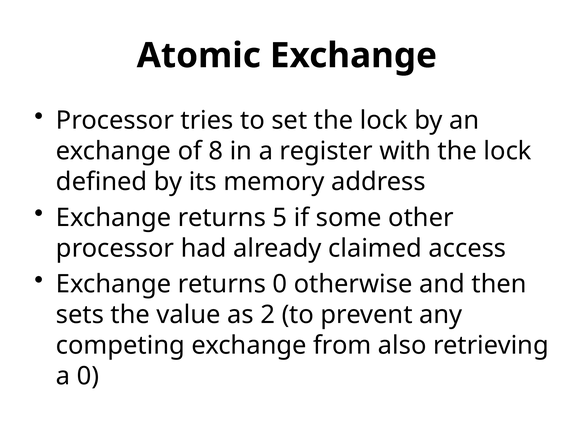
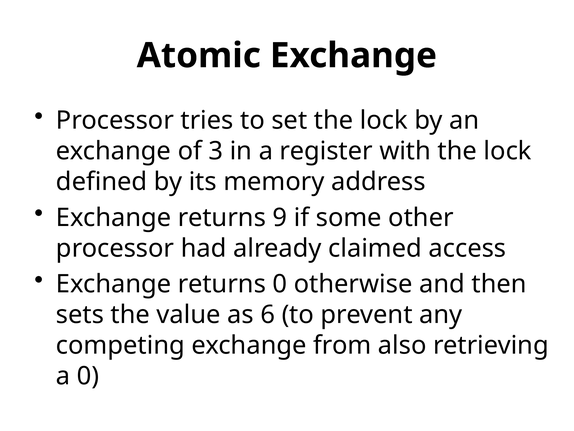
8: 8 -> 3 (216, 151)
5: 5 -> 9 (280, 217)
2: 2 -> 6 (268, 314)
